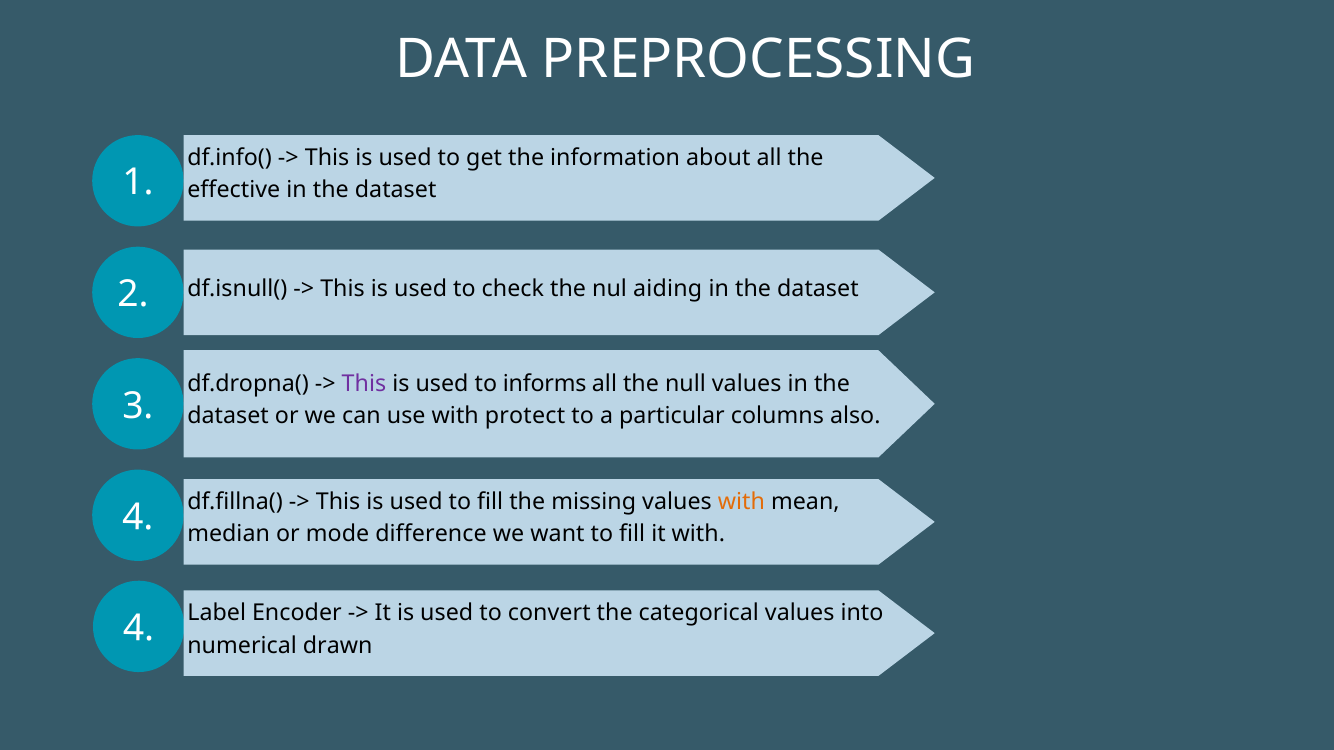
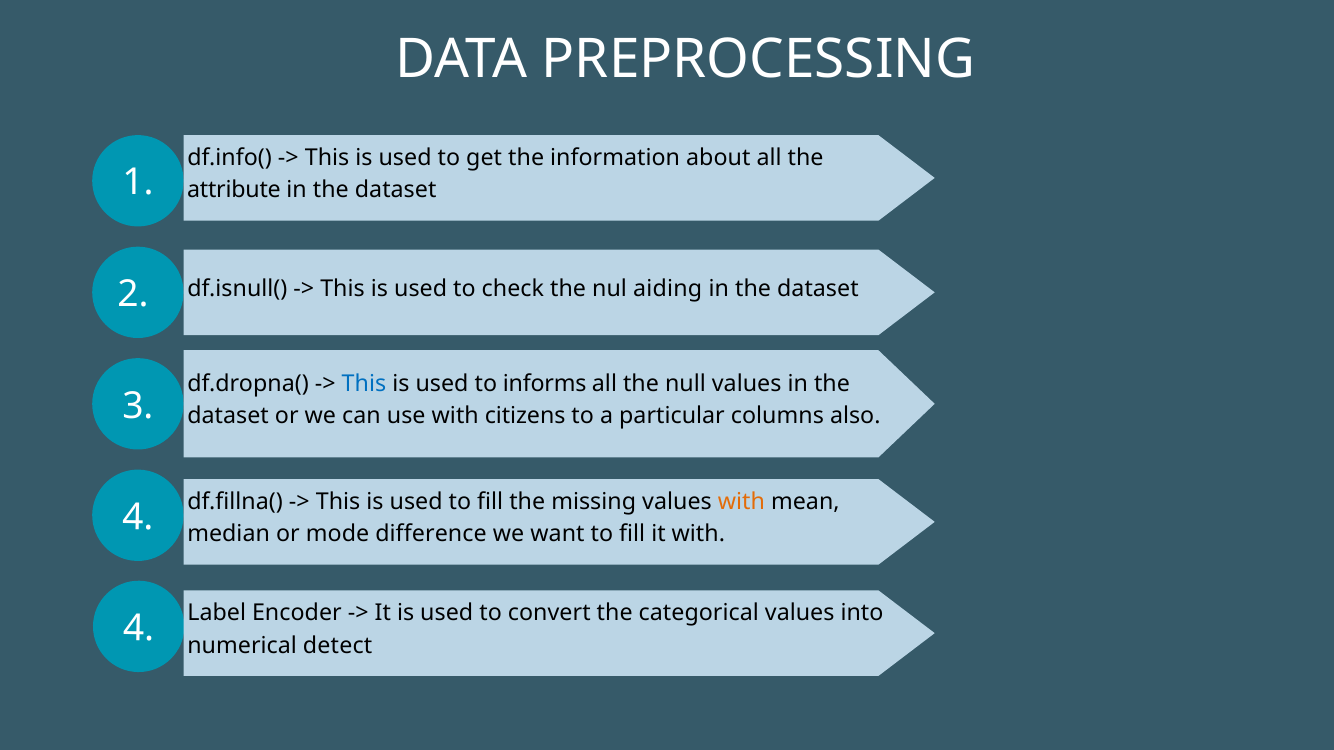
effective: effective -> attribute (234, 190)
This colour: purple -> blue (364, 384)
protect: protect -> citizens (525, 416)
drawn: drawn -> detect (338, 646)
